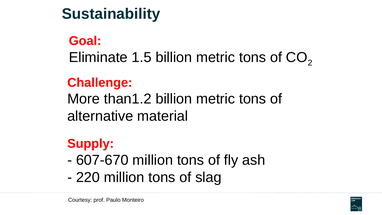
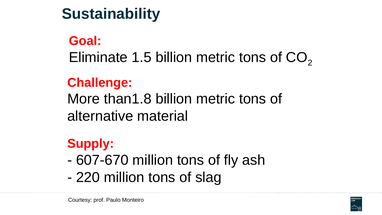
than1.2: than1.2 -> than1.8 (128, 99)
